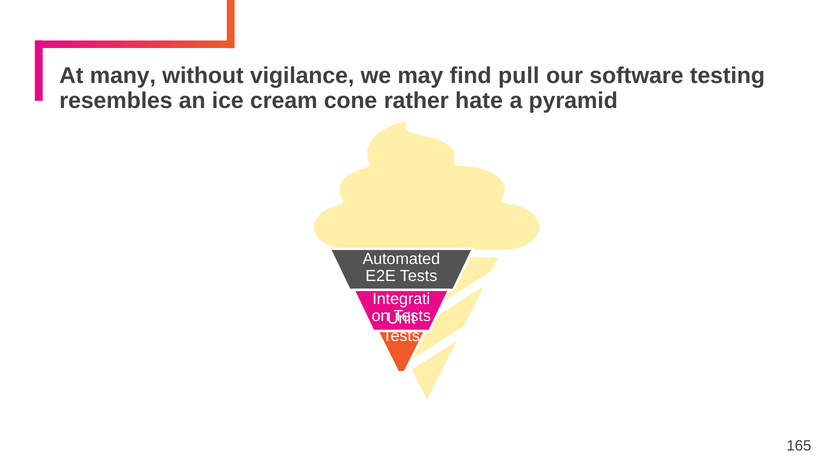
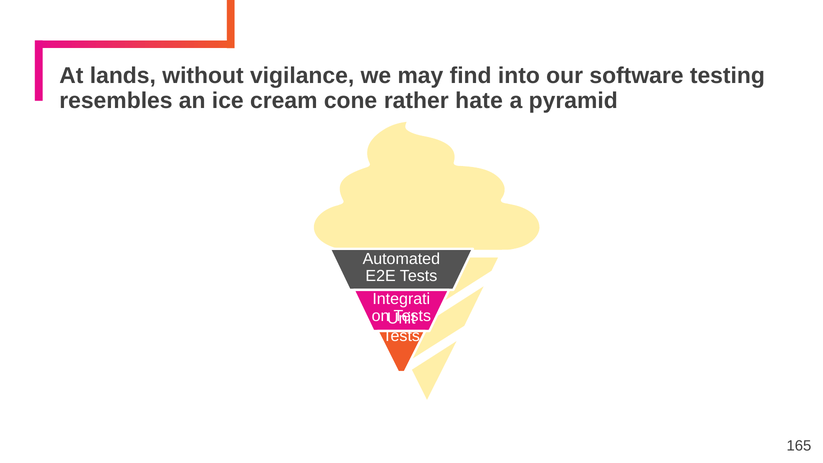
many: many -> lands (123, 76)
pull: pull -> into (519, 76)
